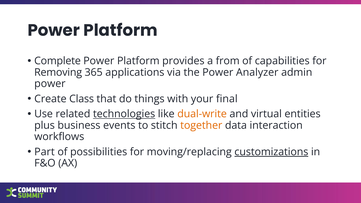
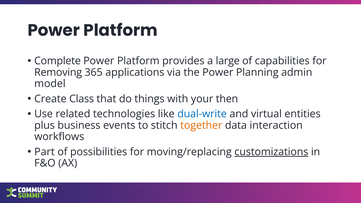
from: from -> large (228, 61)
Analyzer: Analyzer -> Planning (257, 72)
power: power -> model (50, 84)
final: final -> then (227, 99)
technologies underline: present -> none (124, 114)
dual-write colour: orange -> blue (202, 114)
